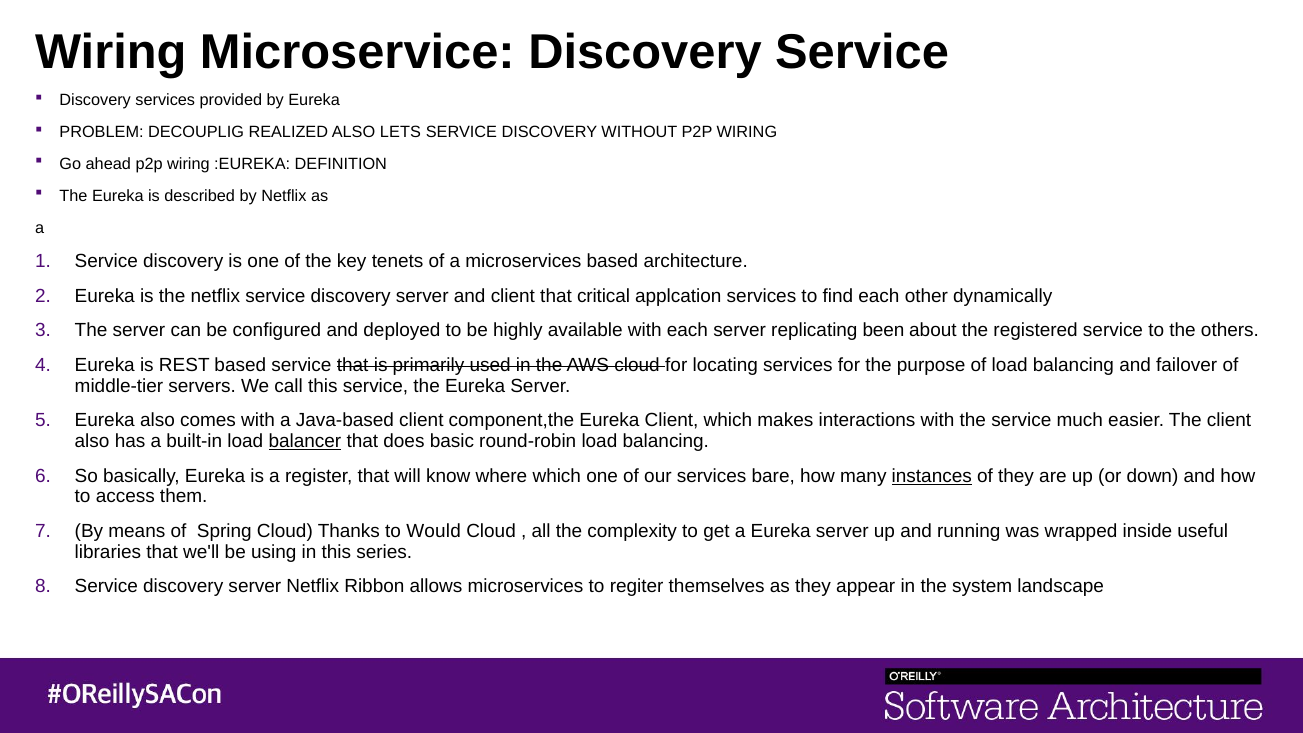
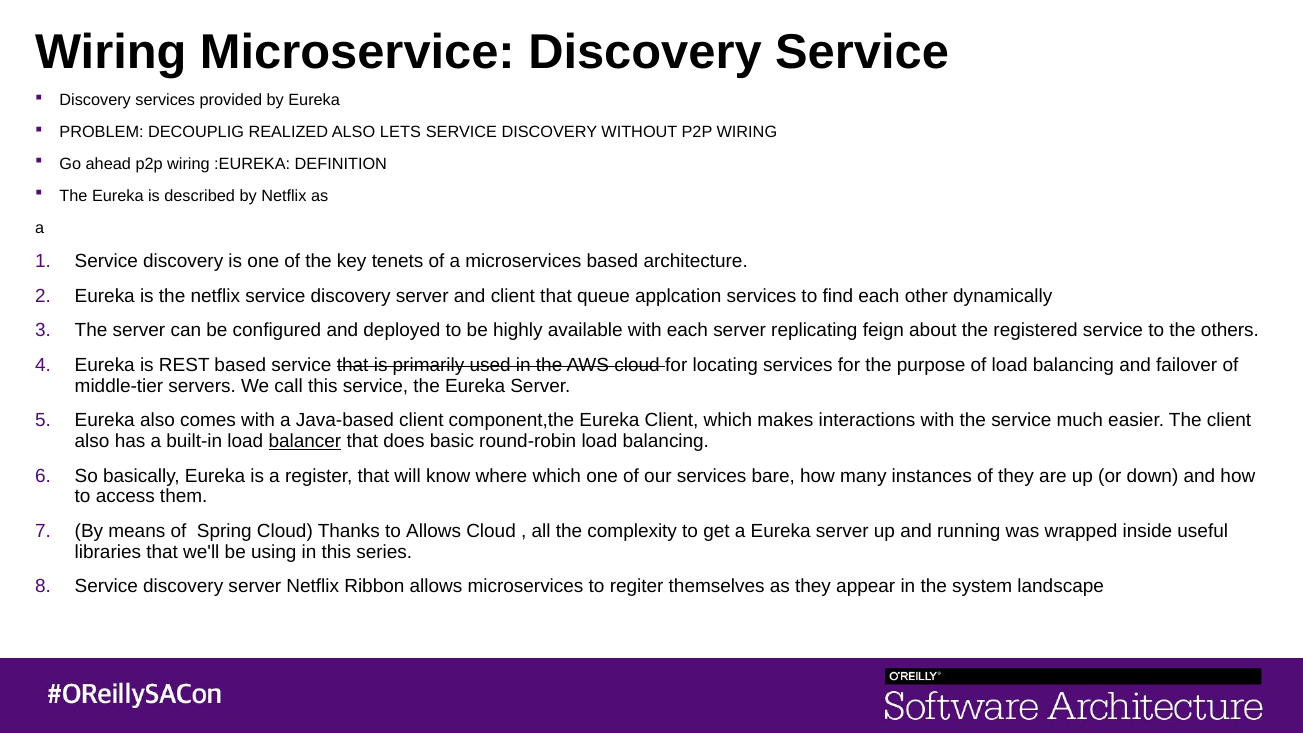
critical: critical -> queue (603, 296)
been: been -> feign (883, 331)
instances underline: present -> none (932, 476)
to Would: Would -> Allows (434, 531)
